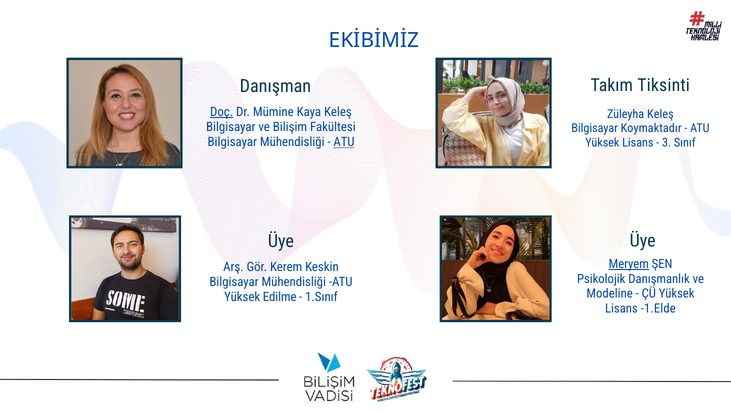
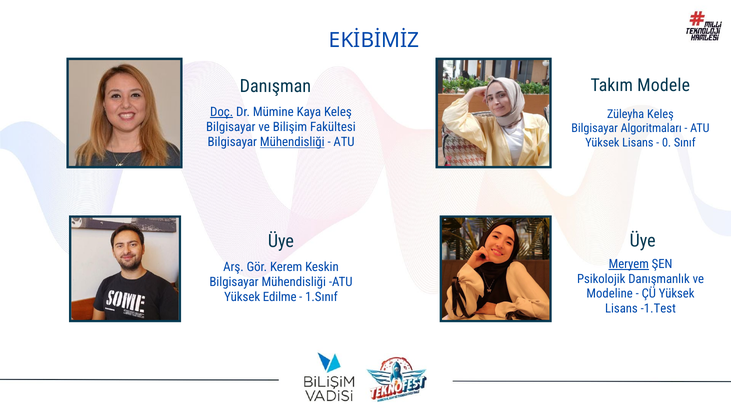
Tiksinti: Tiksinti -> Modele (664, 86)
Koymaktadır: Koymaktadır -> Algoritmaları (651, 128)
Mühendisliği underline: none -> present (292, 142)
ATU underline: present -> none (344, 142)
3: 3 -> 0 (667, 143)
-1.Elde: -1.Elde -> -1.Test (658, 309)
